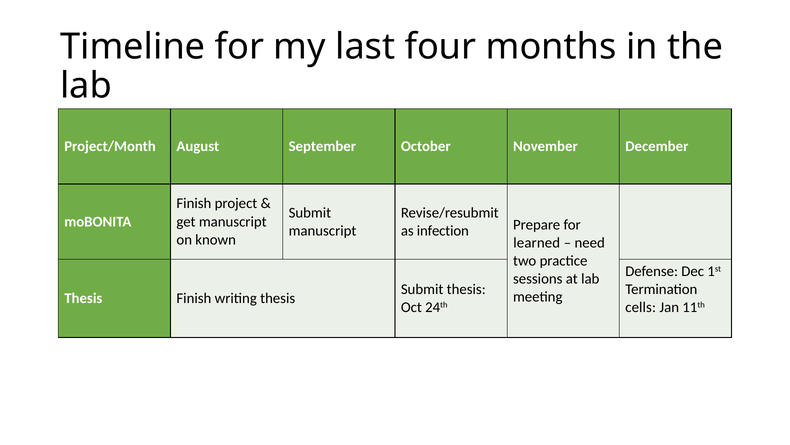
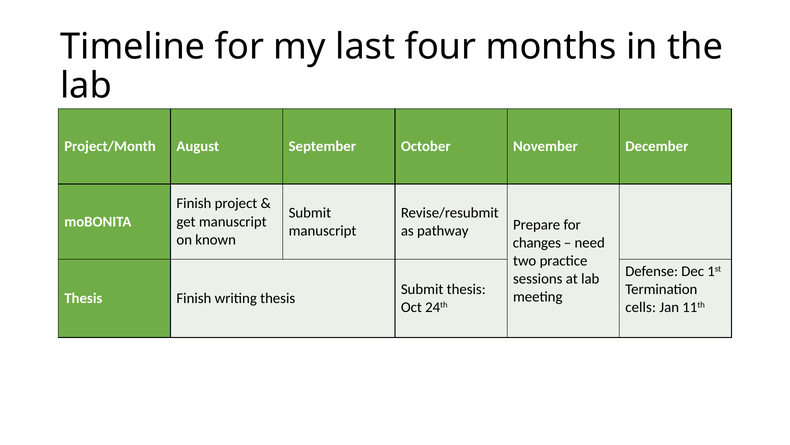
infection: infection -> pathway (443, 230)
learned: learned -> changes (537, 242)
